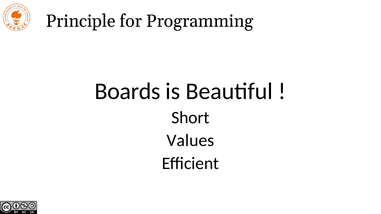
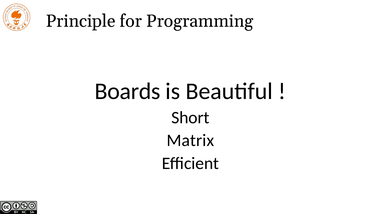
Values: Values -> Matrix (190, 141)
